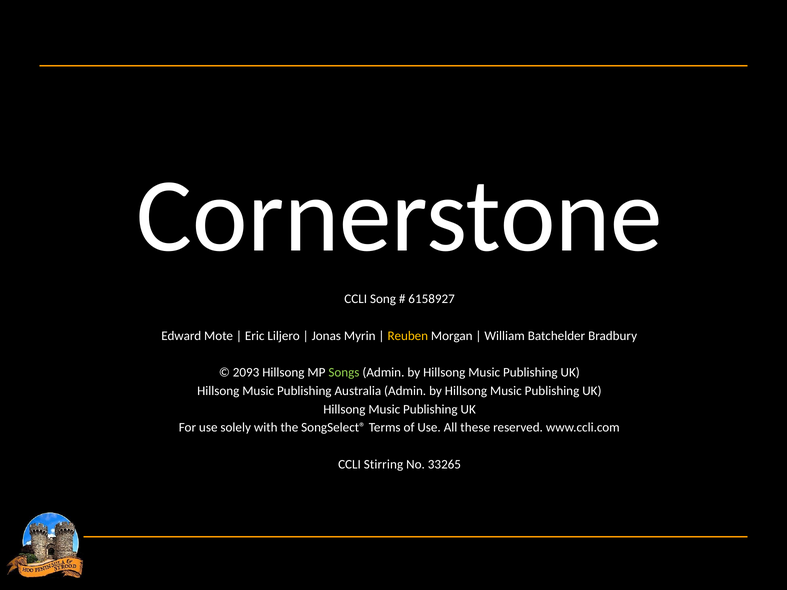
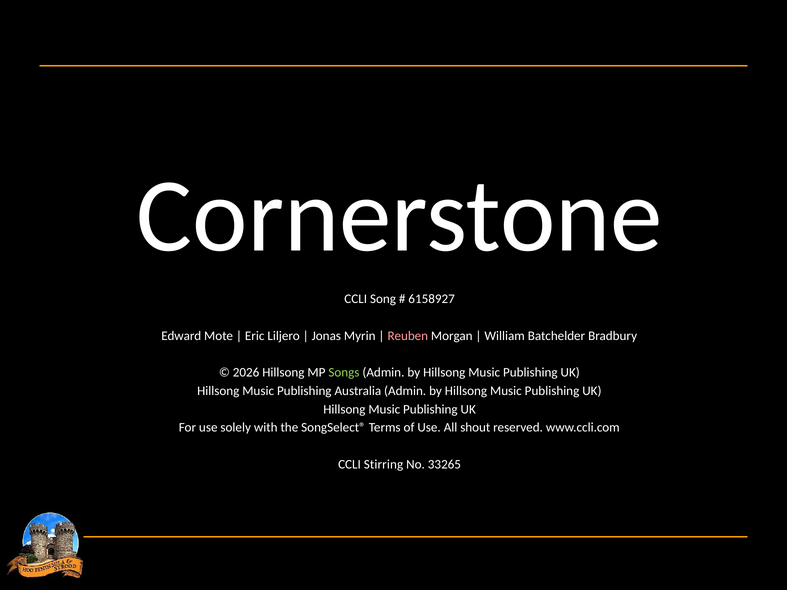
Reuben colour: yellow -> pink (408, 336)
2093: 2093 -> 2026 (246, 373)
these: these -> shout (475, 428)
